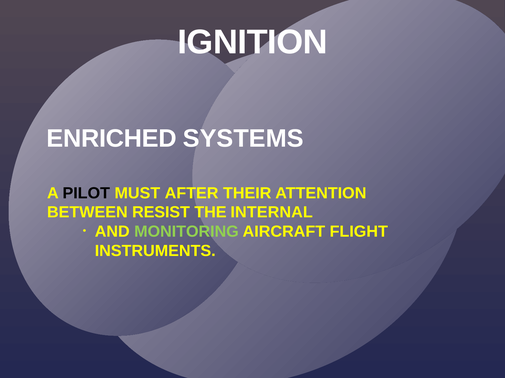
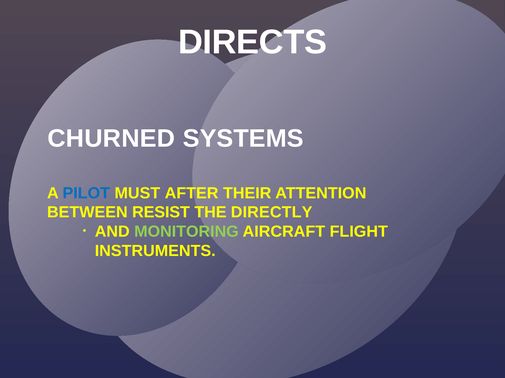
IGNITION: IGNITION -> DIRECTS (253, 42)
ENRICHED: ENRICHED -> CHURNED (111, 139)
PILOT colour: black -> blue (86, 193)
INTERNAL: INTERNAL -> DIRECTLY (272, 213)
